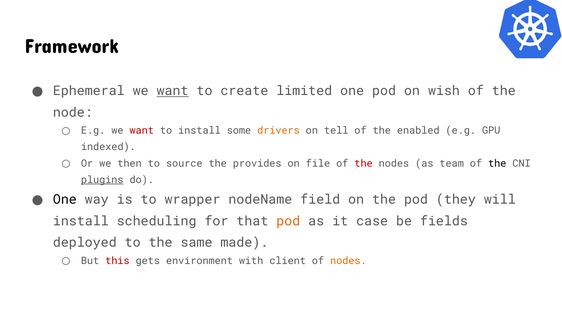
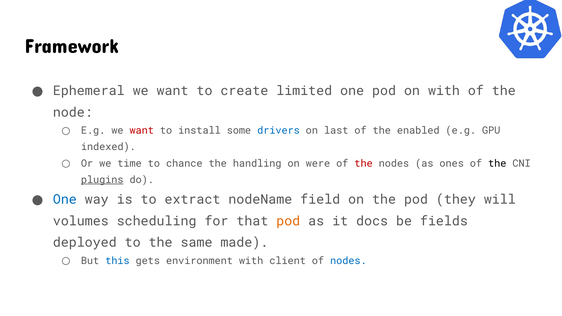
want underline: present -> none (173, 91)
on wish: wish -> with (444, 91)
drivers colour: orange -> blue (278, 131)
tell: tell -> last (336, 131)
then: then -> time (130, 163)
source: source -> chance (184, 163)
provides: provides -> handling (257, 163)
file: file -> were (318, 163)
team: team -> ones (452, 163)
One colour: black -> blue (65, 200)
wrapper: wrapper -> extract (192, 200)
install: install -> volumes (81, 221)
case: case -> docs (372, 221)
this colour: red -> blue (117, 261)
nodes colour: orange -> blue (348, 261)
